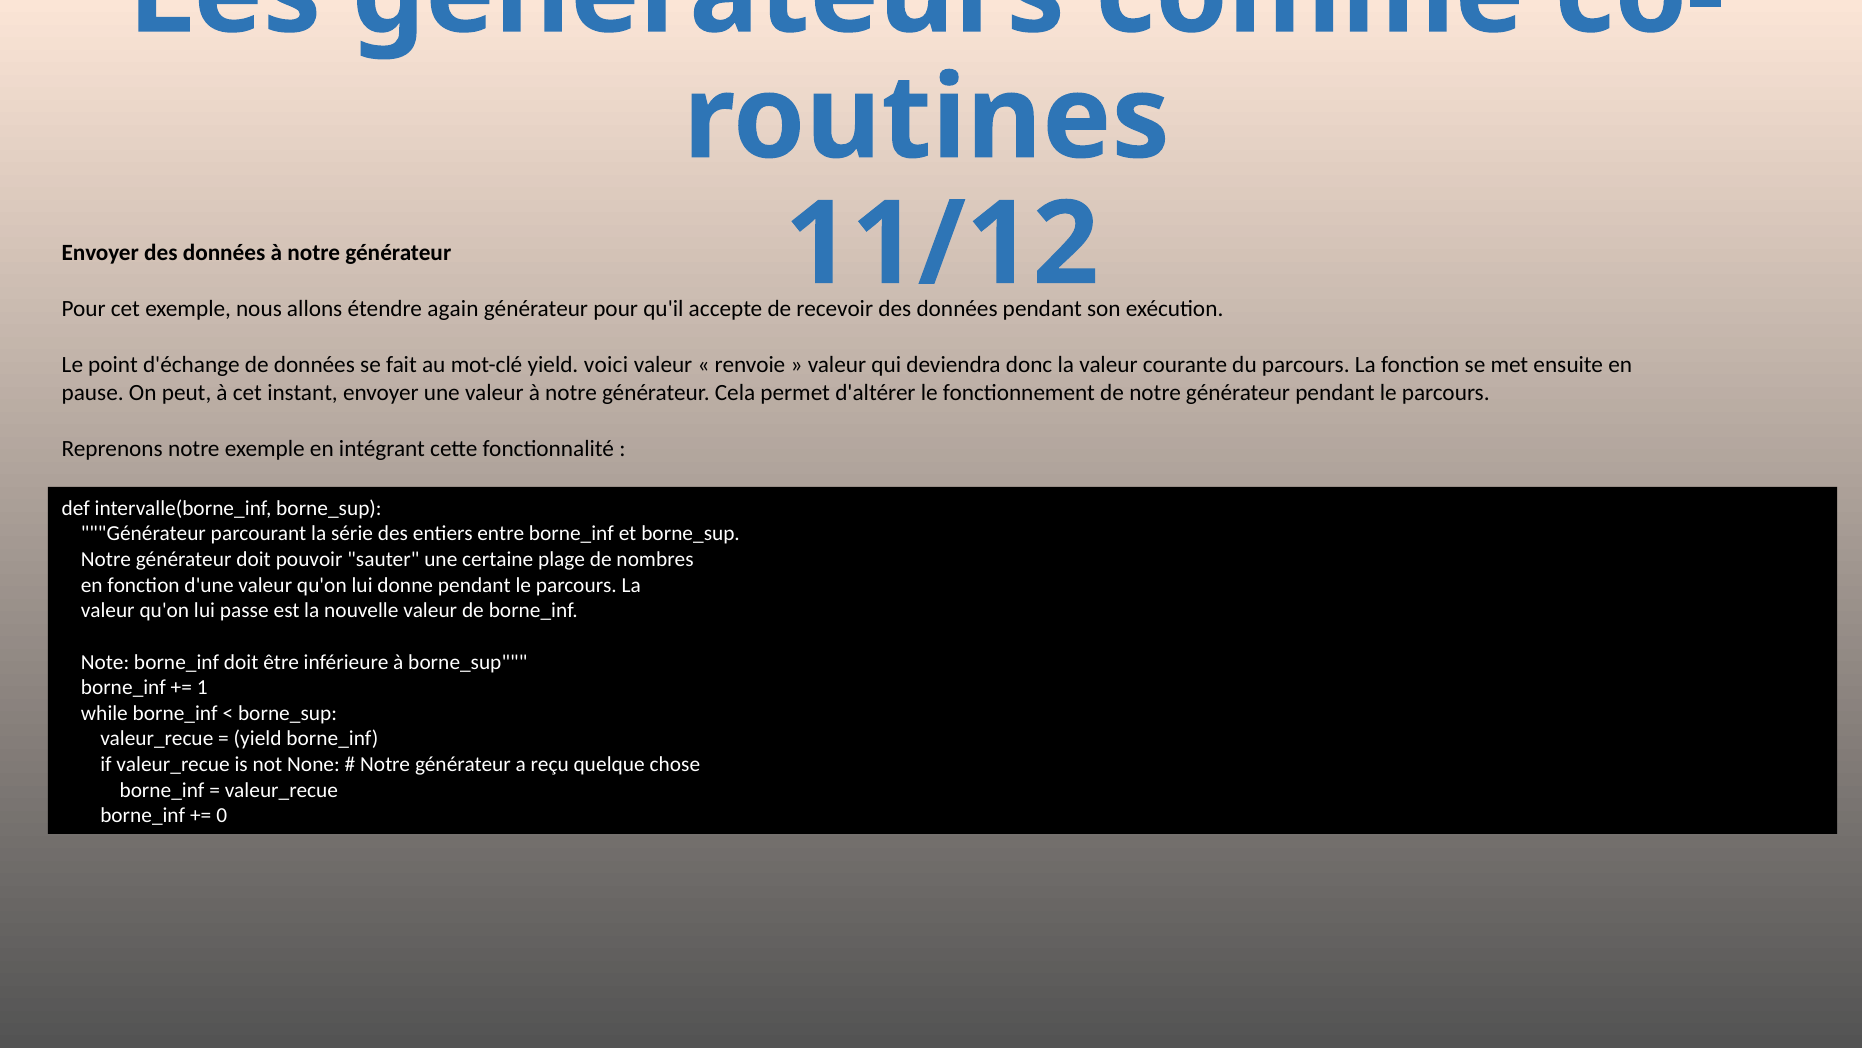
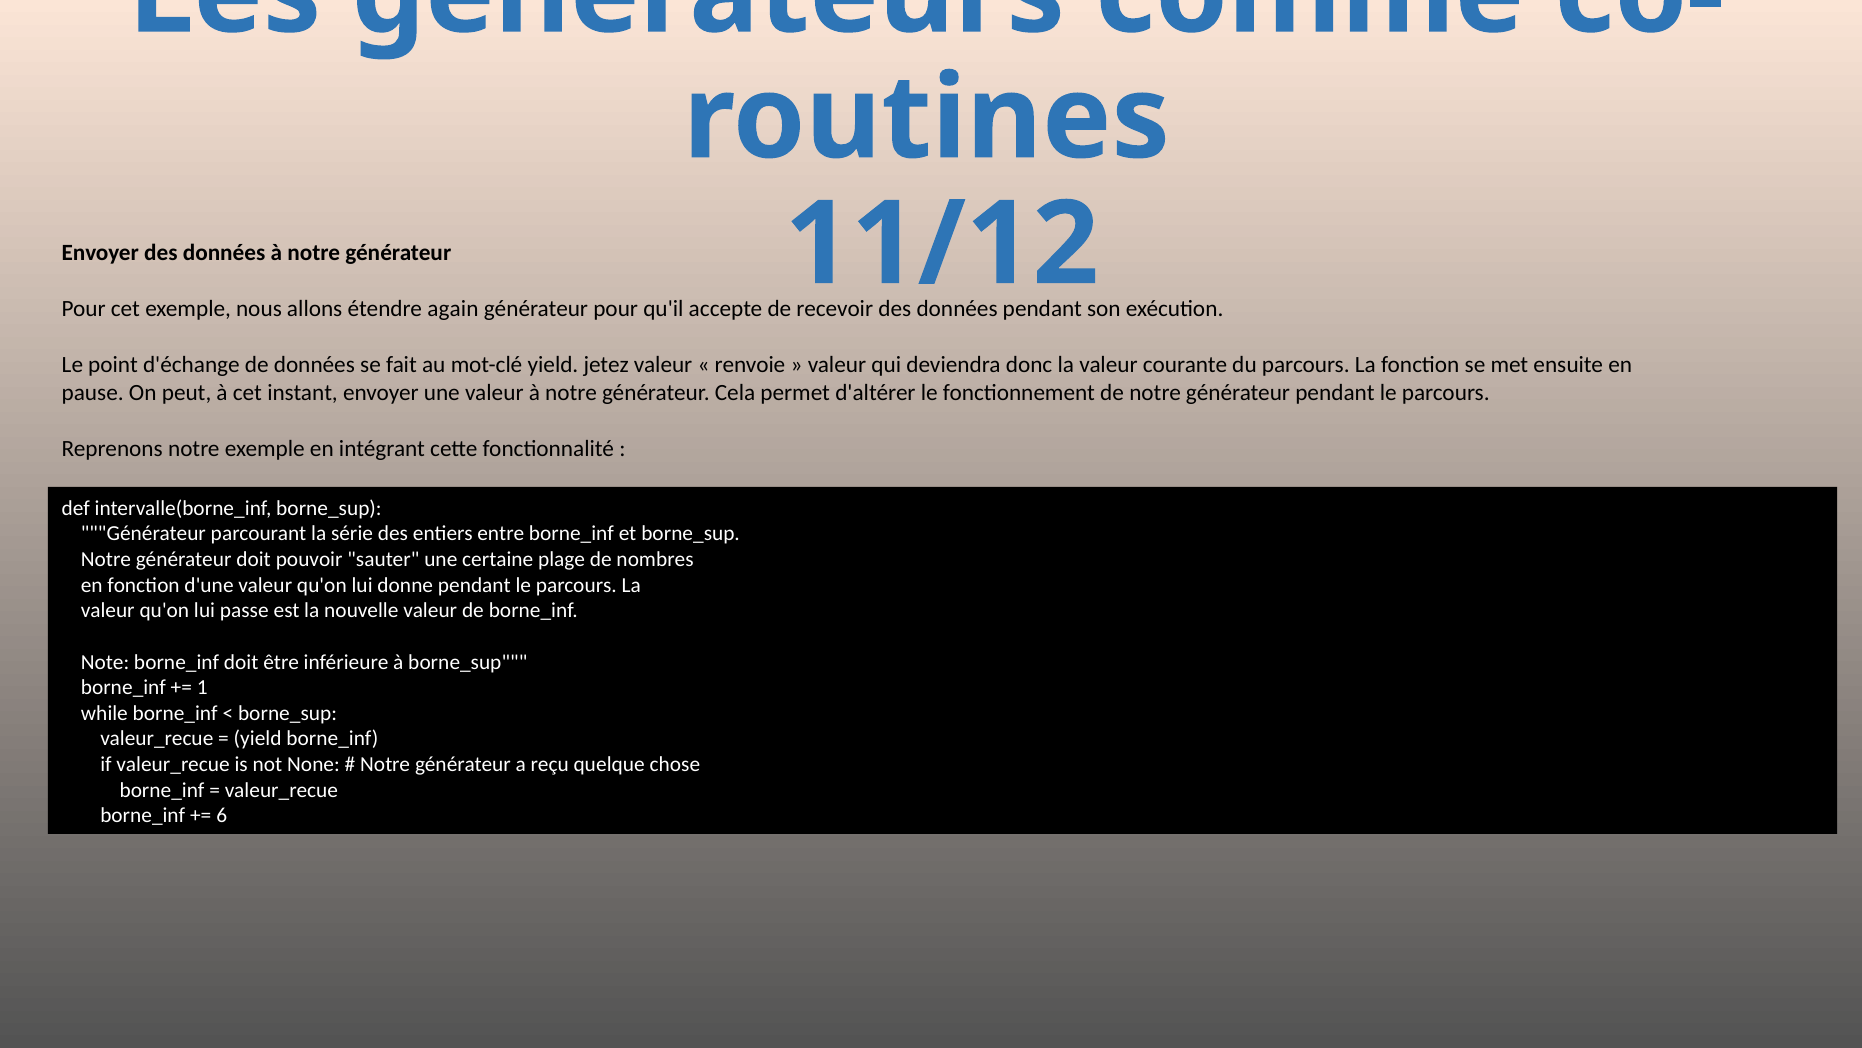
voici: voici -> jetez (606, 365)
0: 0 -> 6 (222, 815)
